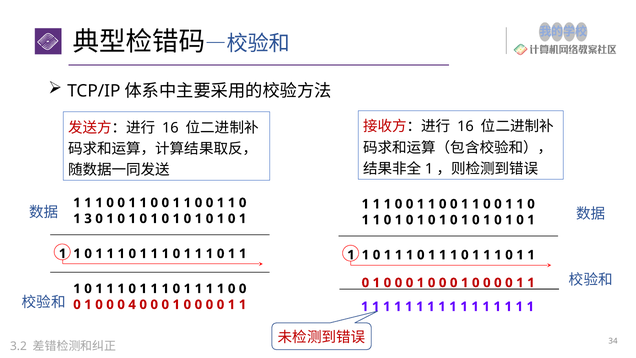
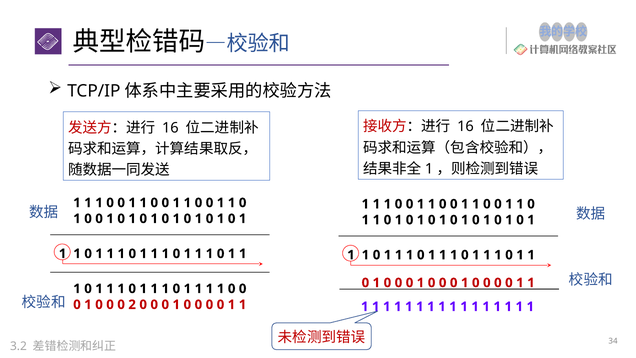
3: 3 -> 0 (88, 219)
4: 4 -> 2 (132, 304)
